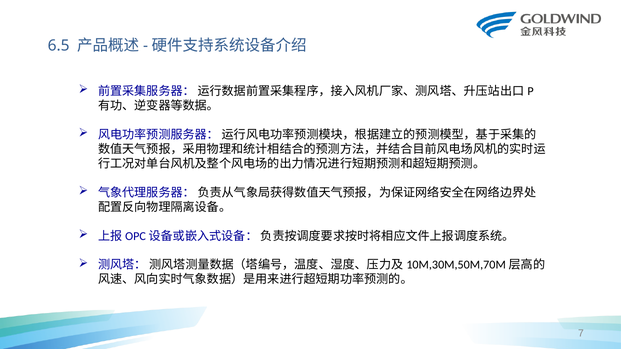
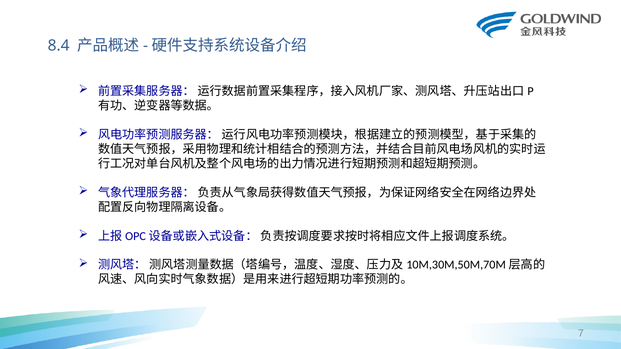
6.5: 6.5 -> 8.4 (59, 46)
